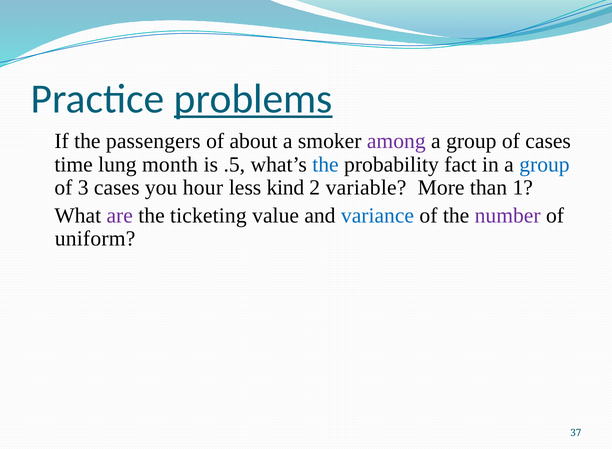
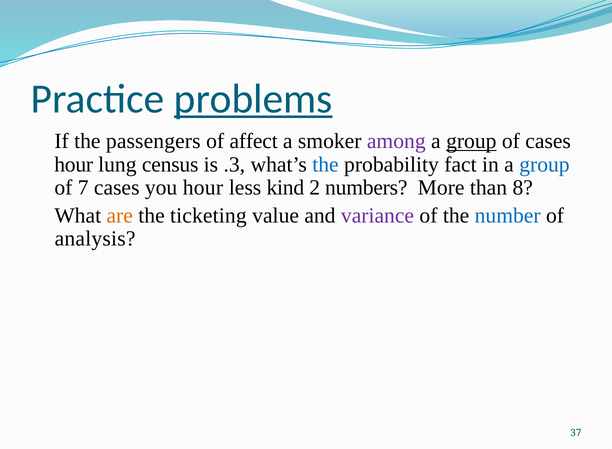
about: about -> affect (254, 141)
group underline: none -> present (471, 141)
time: time -> hour (74, 164)
month: month -> census (170, 164)
.5: .5 -> .3 (234, 164)
3: 3 -> 7 (83, 188)
variable: variable -> numbers (366, 188)
1: 1 -> 8 (523, 188)
are colour: purple -> orange (120, 215)
variance colour: blue -> purple (378, 215)
number colour: purple -> blue (508, 215)
uniform: uniform -> analysis (95, 238)
